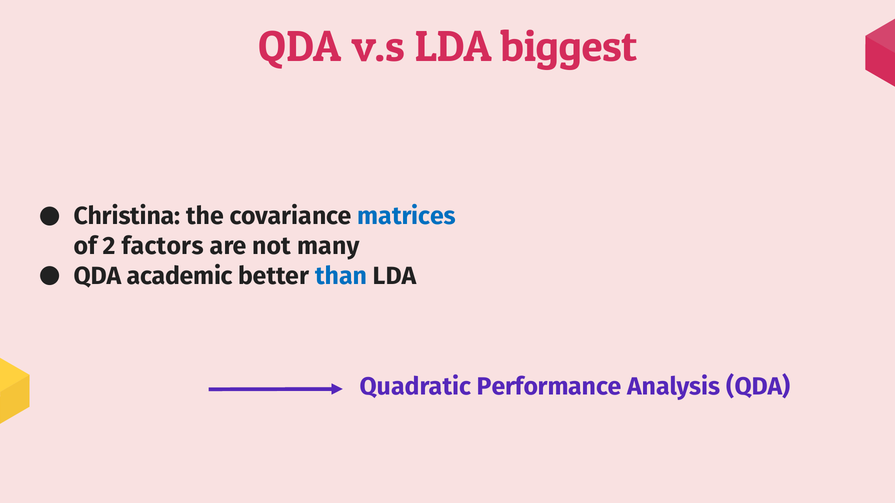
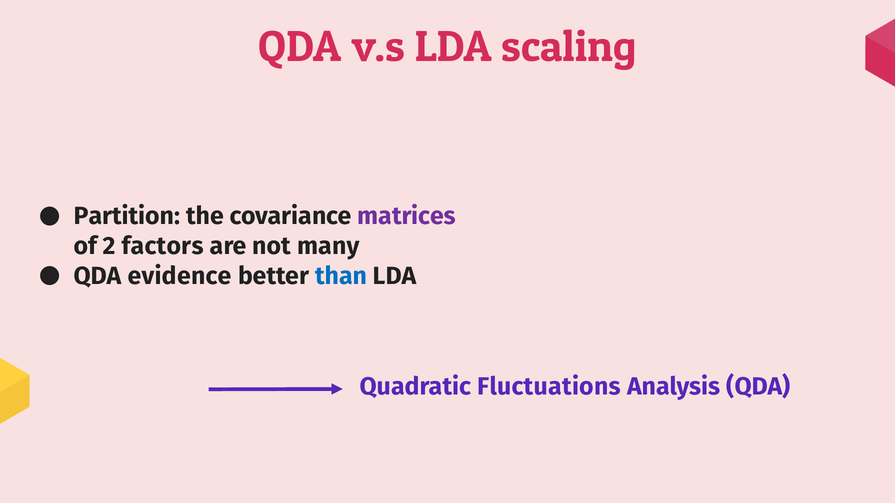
biggest: biggest -> scaling (569, 47)
Christina: Christina -> Partition (127, 216)
matrices colour: blue -> purple (407, 216)
academic: academic -> evidence (180, 276)
Performance: Performance -> Fluctuations (549, 387)
